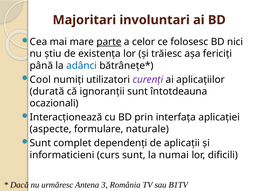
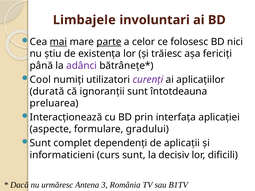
Majoritari: Majoritari -> Limbajele (84, 20)
mai underline: none -> present (58, 42)
adânci colour: blue -> purple (82, 66)
ocazionali: ocazionali -> preluarea (54, 103)
naturale: naturale -> gradului (147, 129)
numai: numai -> decisiv (174, 155)
